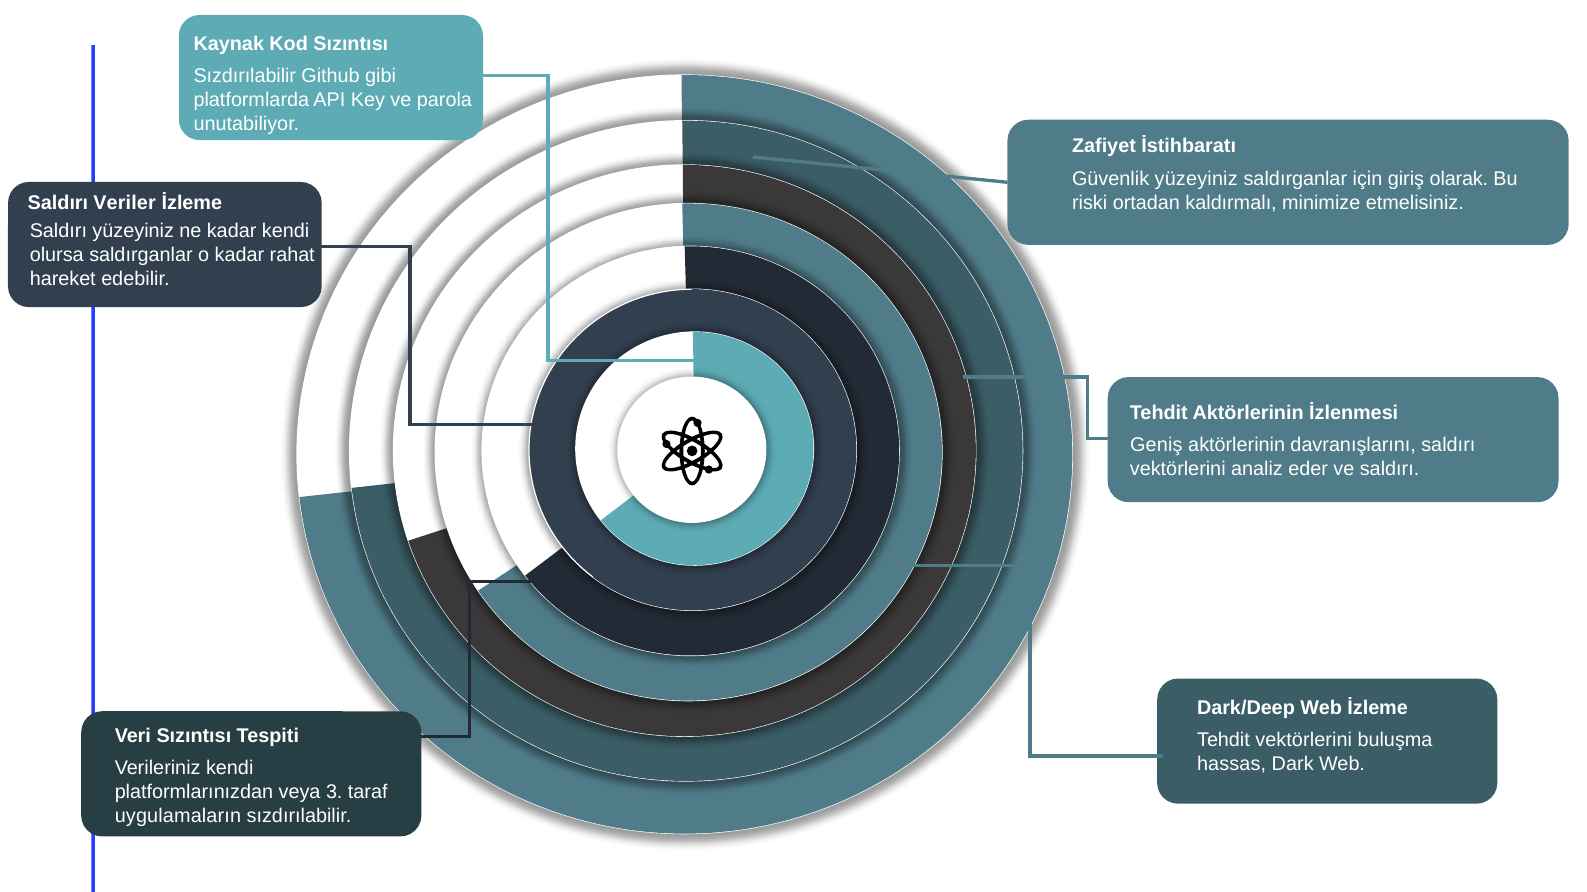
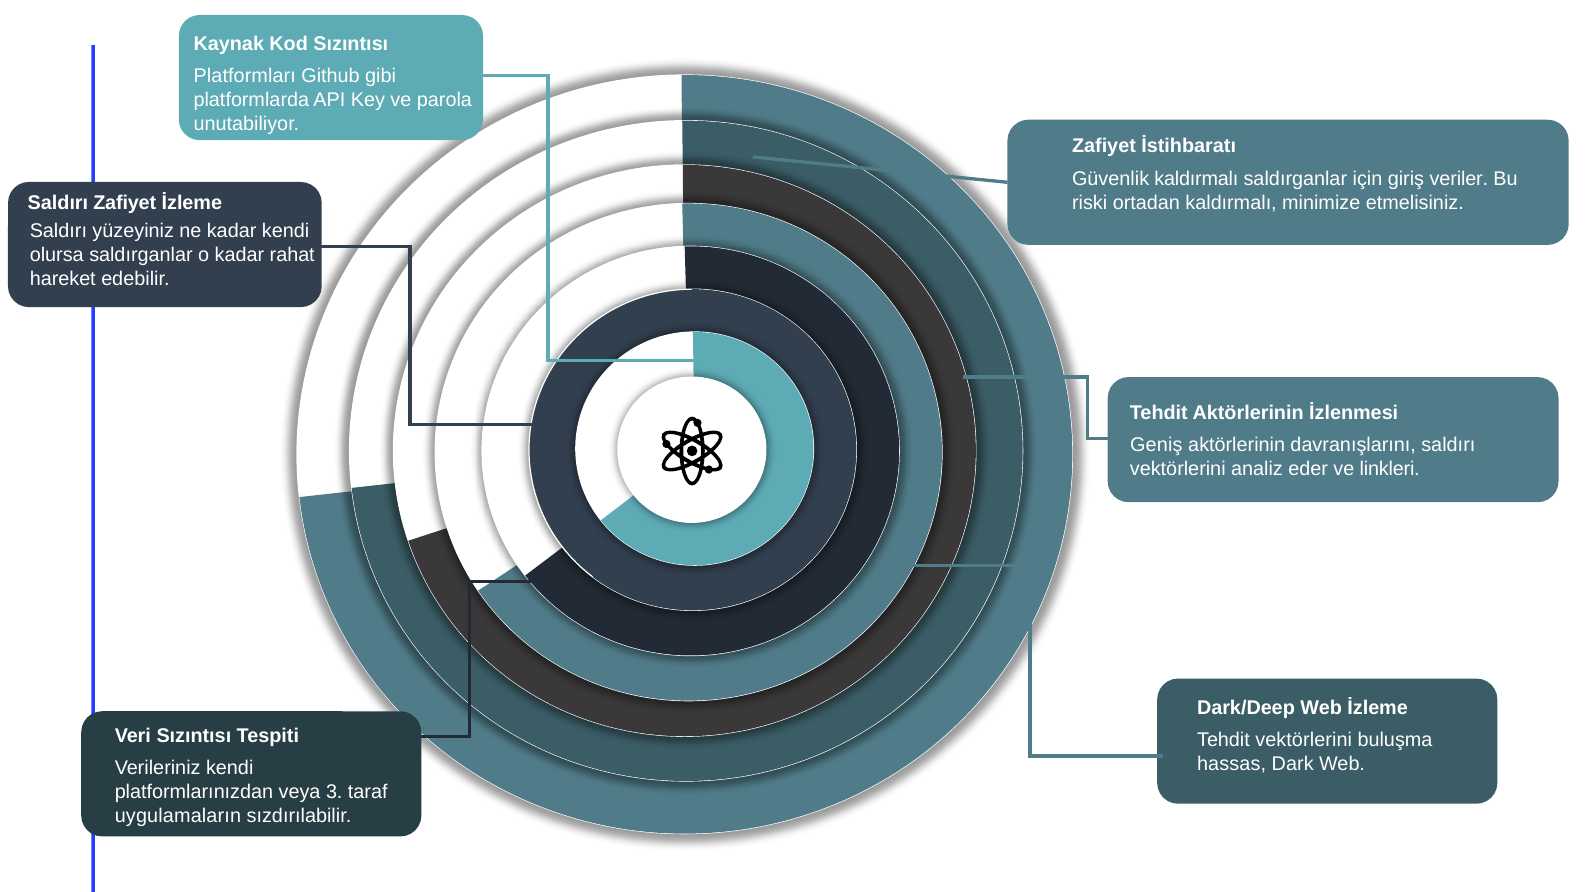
Sızdırılabilir: Sızdırılabilir -> Platformları (245, 76)
Güvenlik yüzeyiniz: yüzeyiniz -> kaldırmalı (1196, 179)
olarak: olarak -> veriler (1459, 179)
Saldırı Veriler: Veriler -> Zafiyet (125, 204)
ve saldırı: saldırı -> linkleri (1390, 469)
